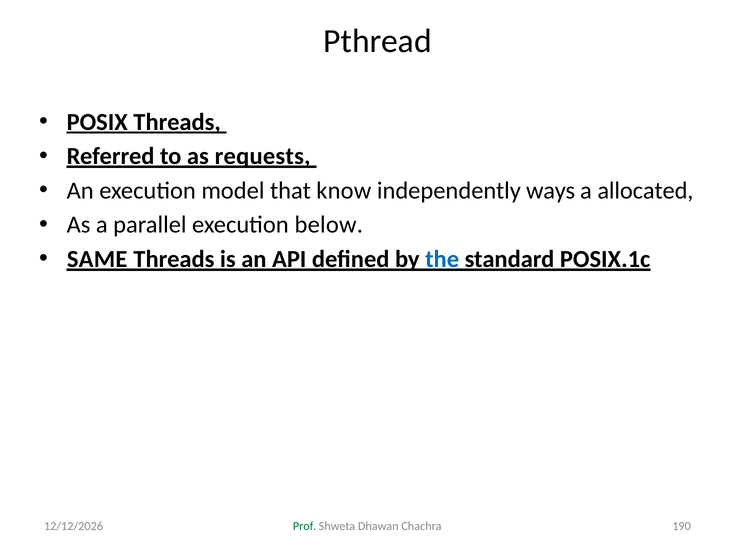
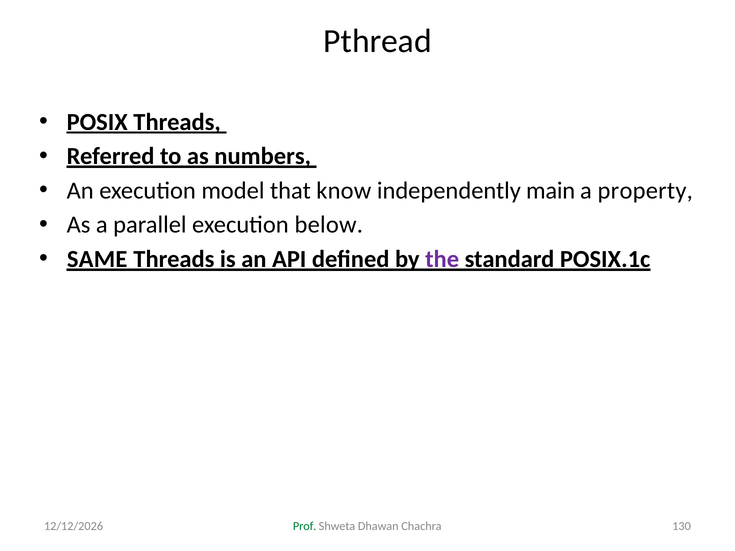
requests: requests -> numbers (263, 156)
ways: ways -> main (551, 191)
allocated: allocated -> property (645, 191)
the colour: blue -> purple (442, 259)
190: 190 -> 130 (682, 526)
